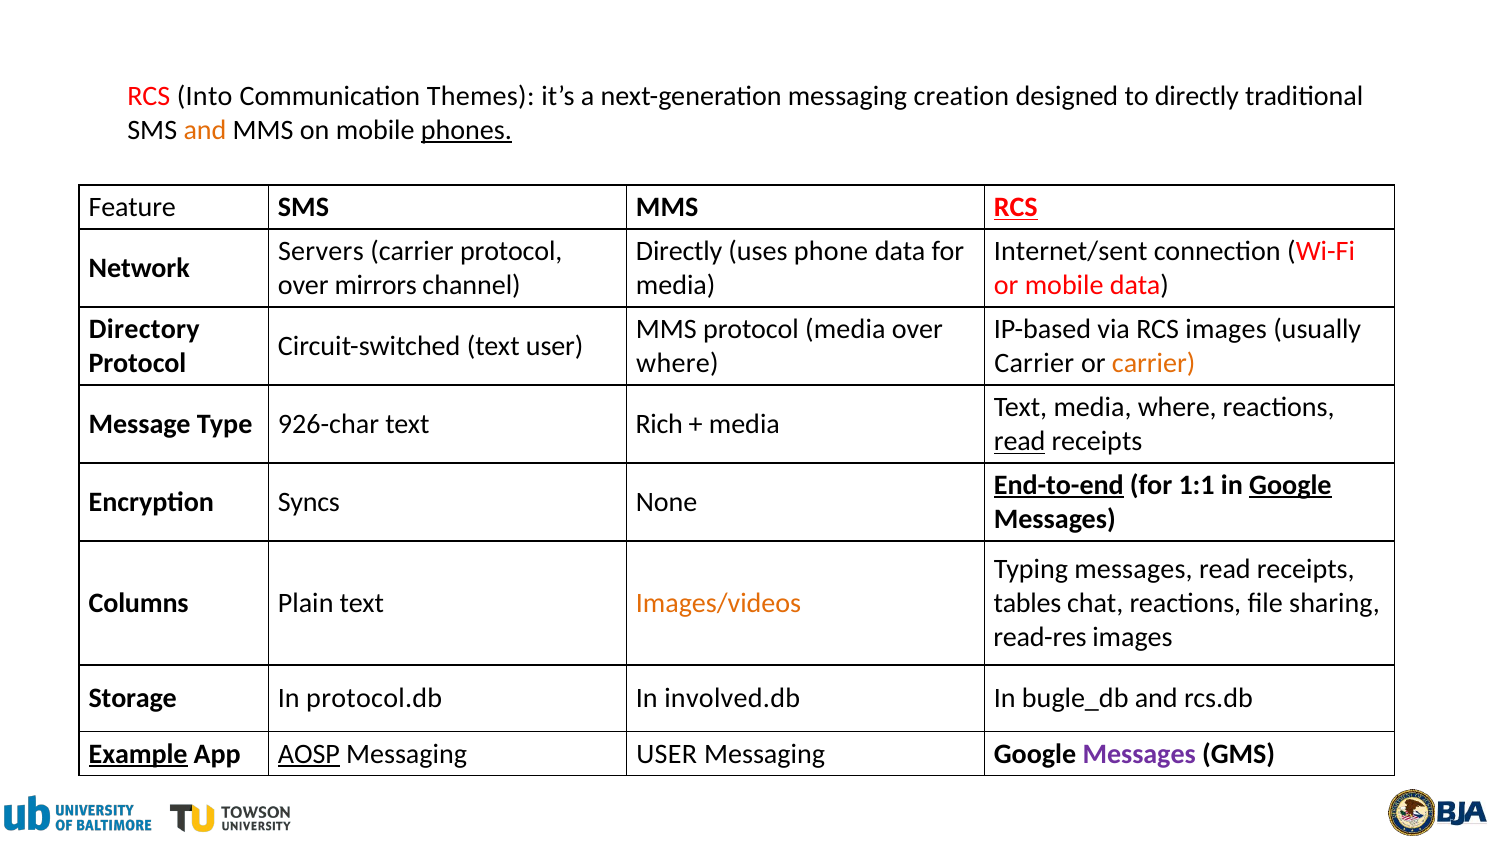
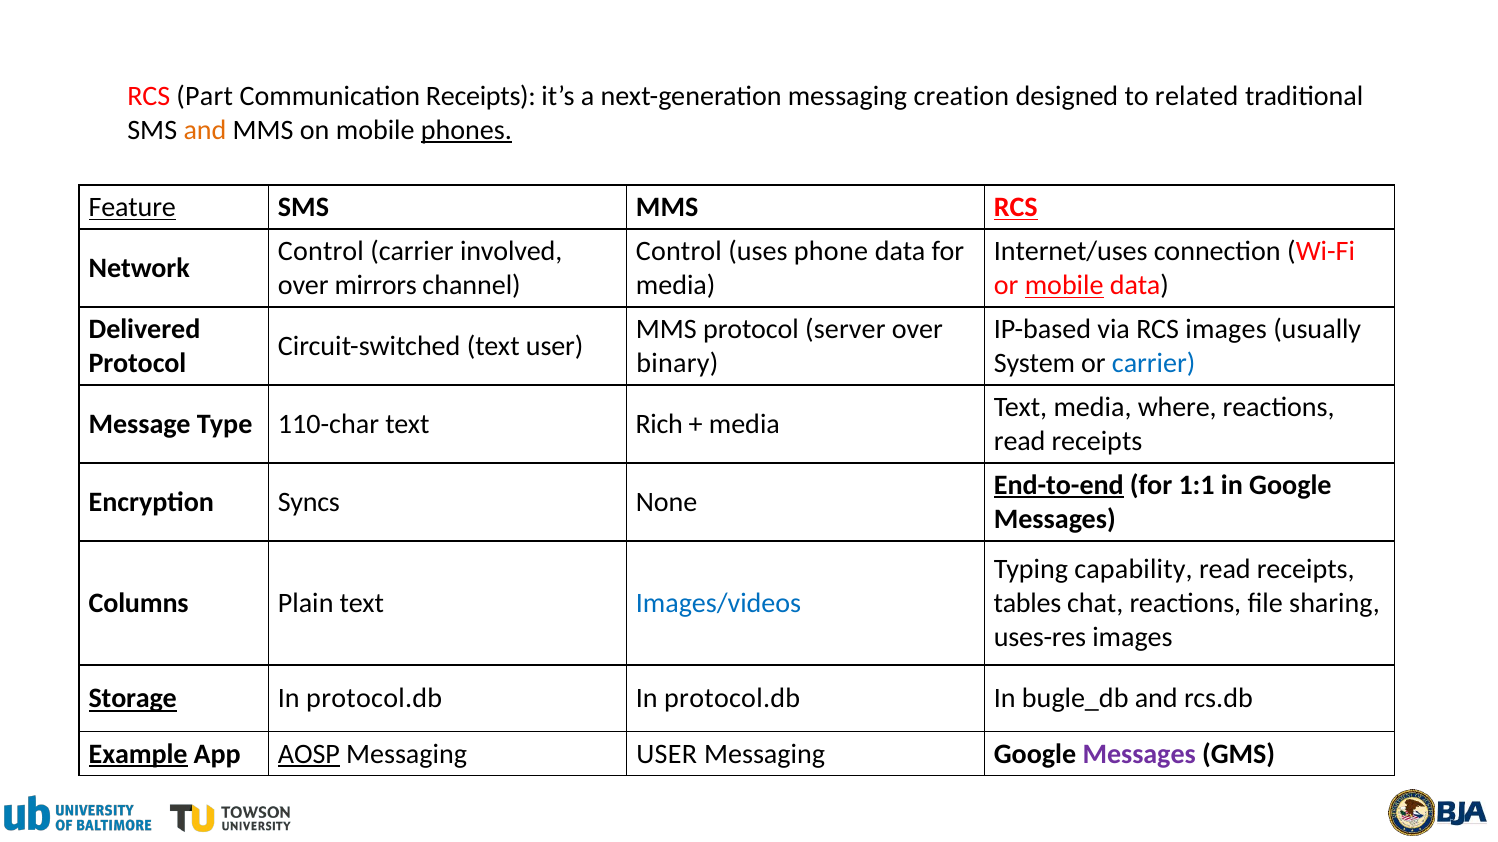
Into: Into -> Part (205, 96)
Communication Themes: Themes -> Receipts (481, 96)
to directly: directly -> related (1197, 96)
Feature underline: none -> present (132, 208)
Servers: Servers -> Control (321, 251)
carrier protocol: protocol -> involved (511, 251)
Directly: Directly -> Control (679, 251)
Internet/sent: Internet/sent -> Internet/uses (1071, 251)
mobile underline: none -> present (1064, 286)
Directory: Directory -> Delivered (145, 329)
protocol media: media -> server (845, 329)
where: where -> binary (677, 364)
Carrier: Carrier -> System (1034, 364)
carrier colour: orange -> blue (1154, 364)
926-char: 926-char -> 110-char (329, 425)
read underline: present -> none (1020, 442)
Google underline: present -> none (1290, 486)
Typing messages: messages -> capability (1134, 569)
Images/videos colour: orange -> blue (719, 604)
read-res: read-res -> uses-res (1040, 638)
Storage underline: none -> present (133, 699)
involved.db: involved.db -> protocol.db (732, 699)
